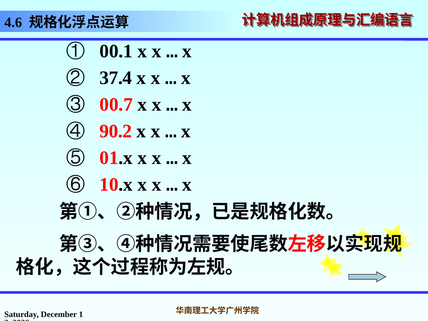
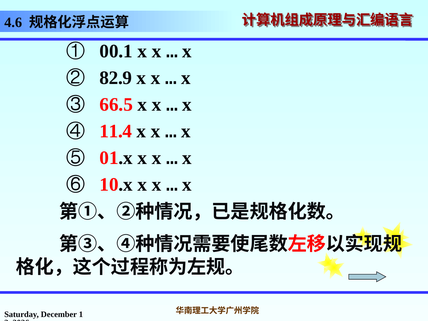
37.4: 37.4 -> 82.9 (116, 78)
00.7: 00.7 -> 66.5 (116, 105)
90.2: 90.2 -> 11.4 (116, 131)
